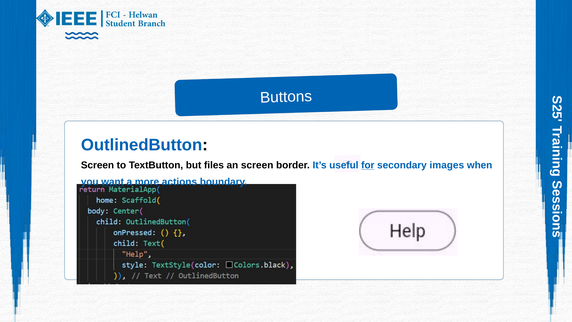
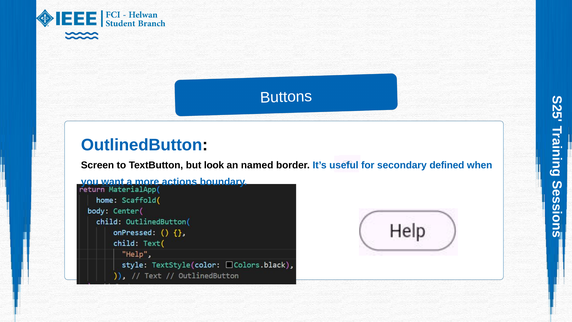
files: files -> look (214, 165)
an screen: screen -> named (257, 165)
for underline: present -> none (368, 165)
images: images -> defined (447, 165)
